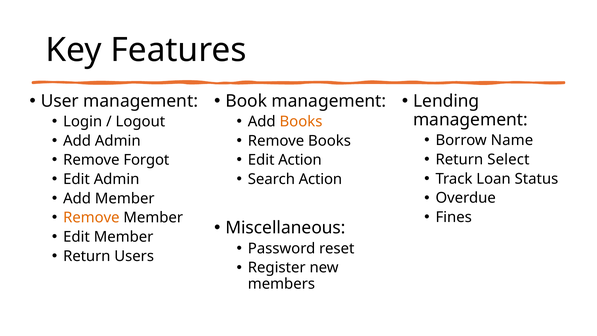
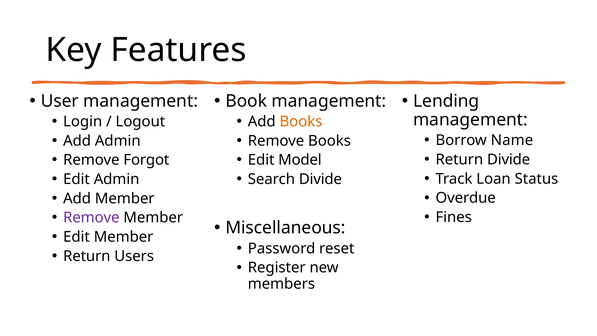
Return Select: Select -> Divide (509, 159)
Edit Action: Action -> Model (300, 160)
Search Action: Action -> Divide (320, 179)
Remove colour: orange -> purple (91, 218)
